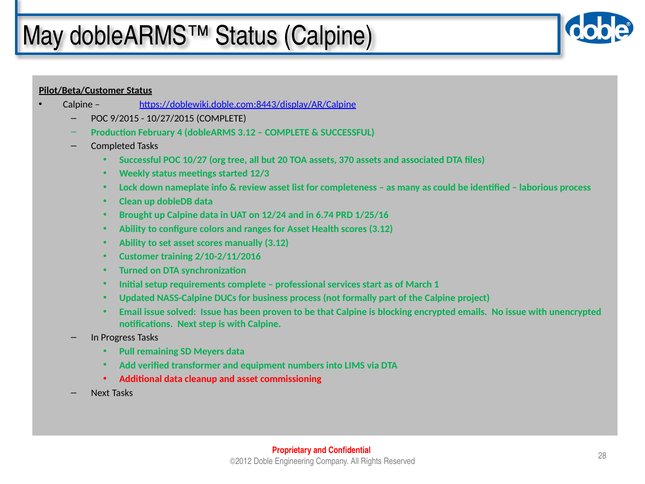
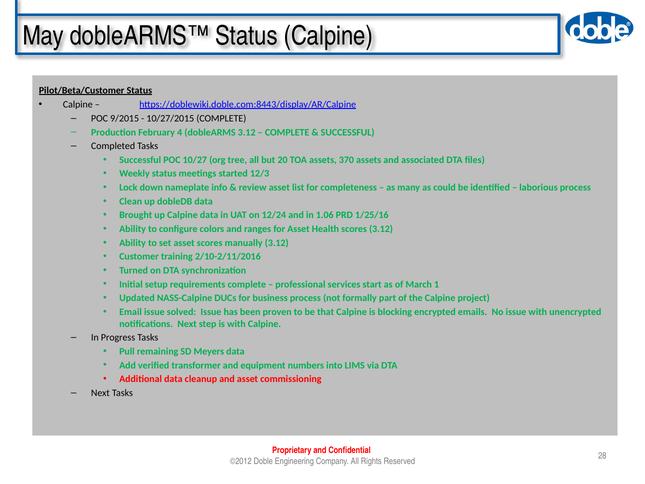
6.74: 6.74 -> 1.06 (325, 215)
